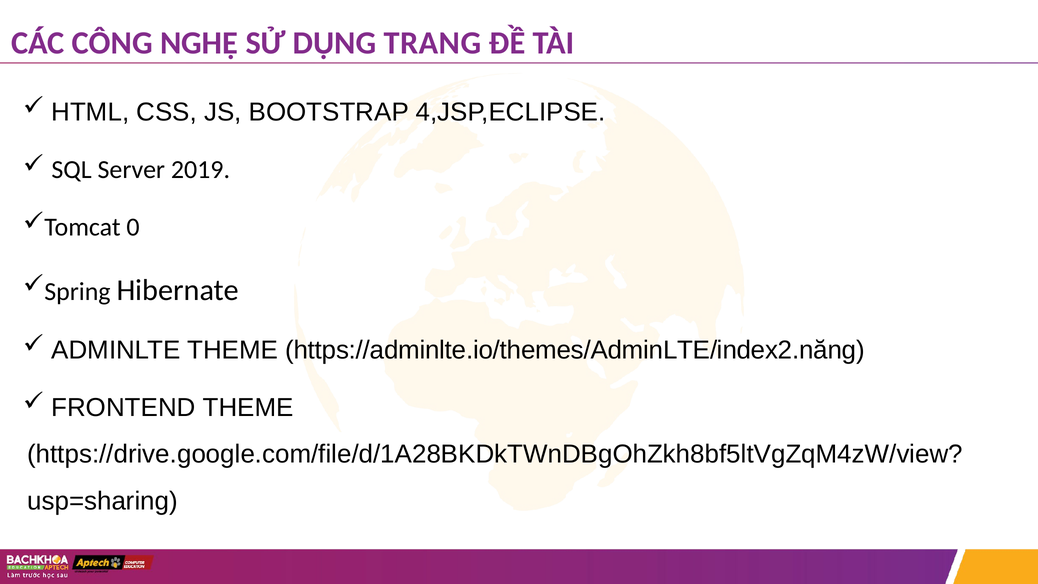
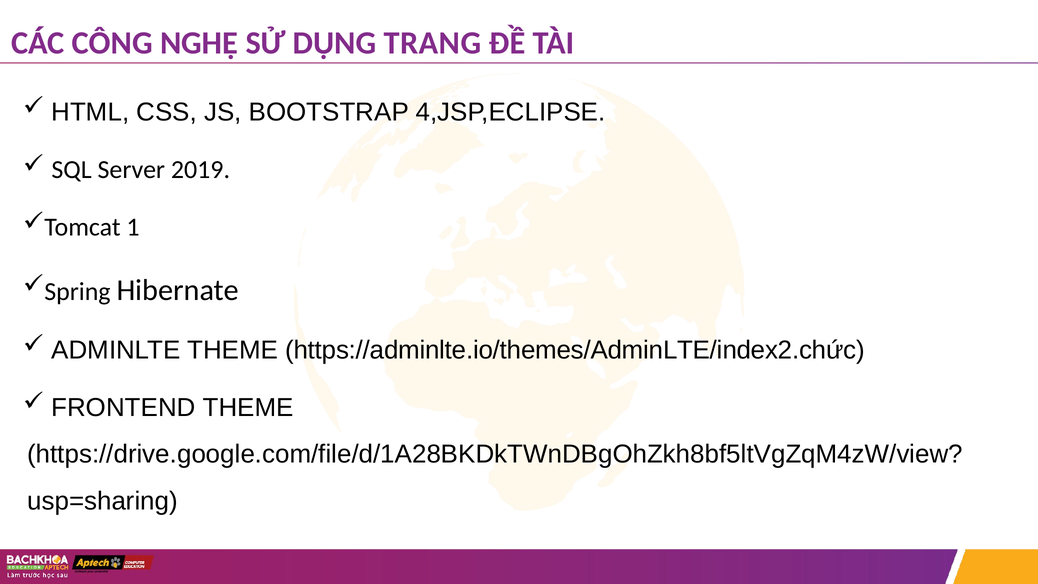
0: 0 -> 1 (133, 227)
https://adminlte.io/themes/AdminLTE/index2.năng: https://adminlte.io/themes/AdminLTE/index2.năng -> https://adminlte.io/themes/AdminLTE/index2.chức (575, 350)
